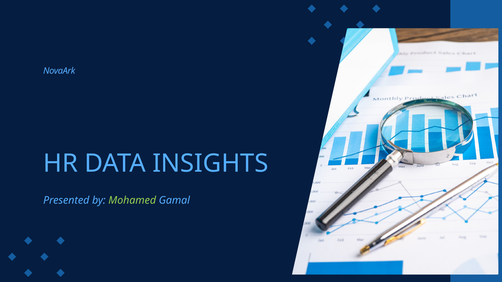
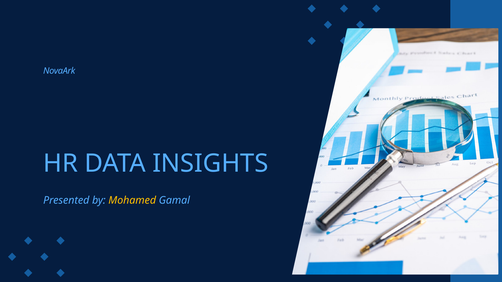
Mohamed colour: light green -> yellow (132, 201)
